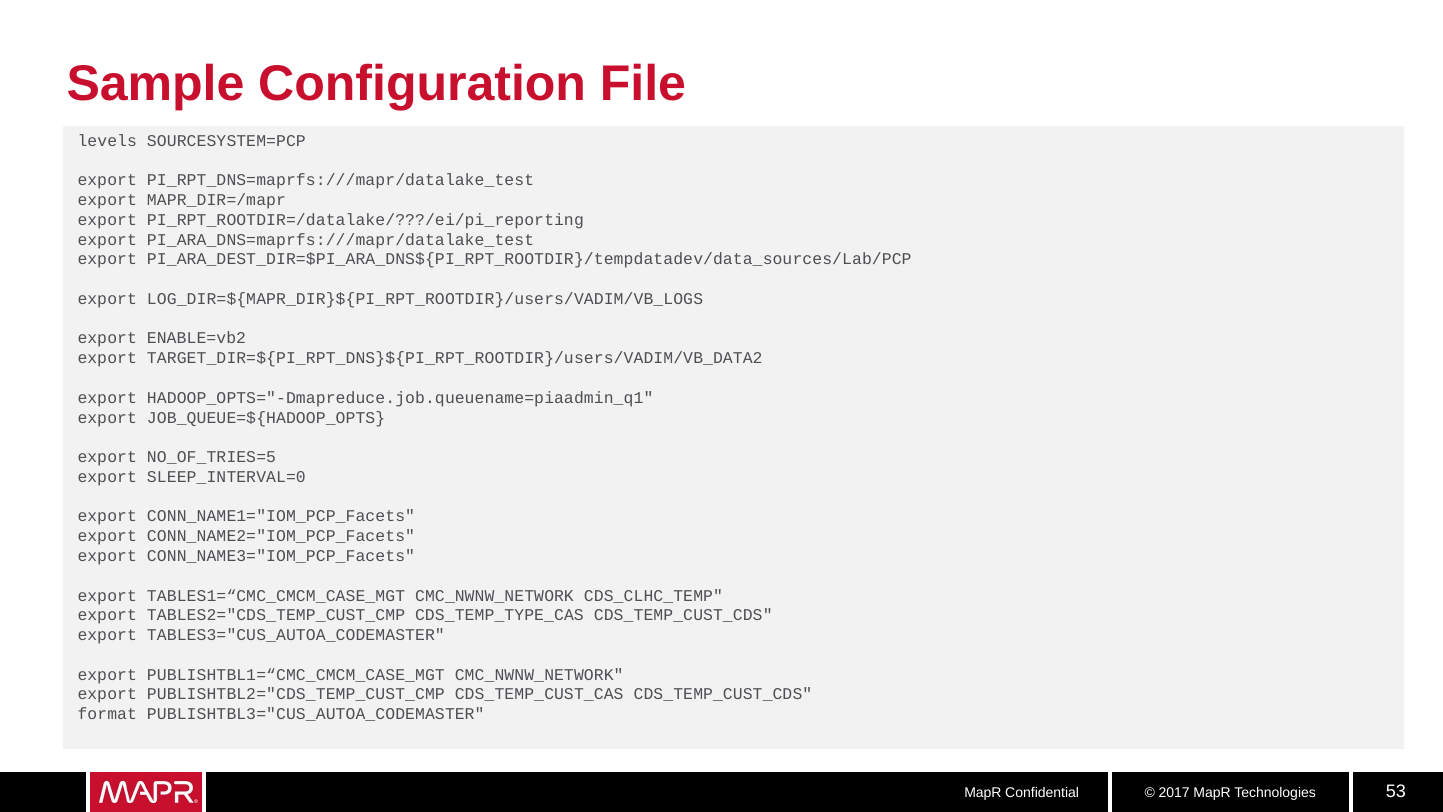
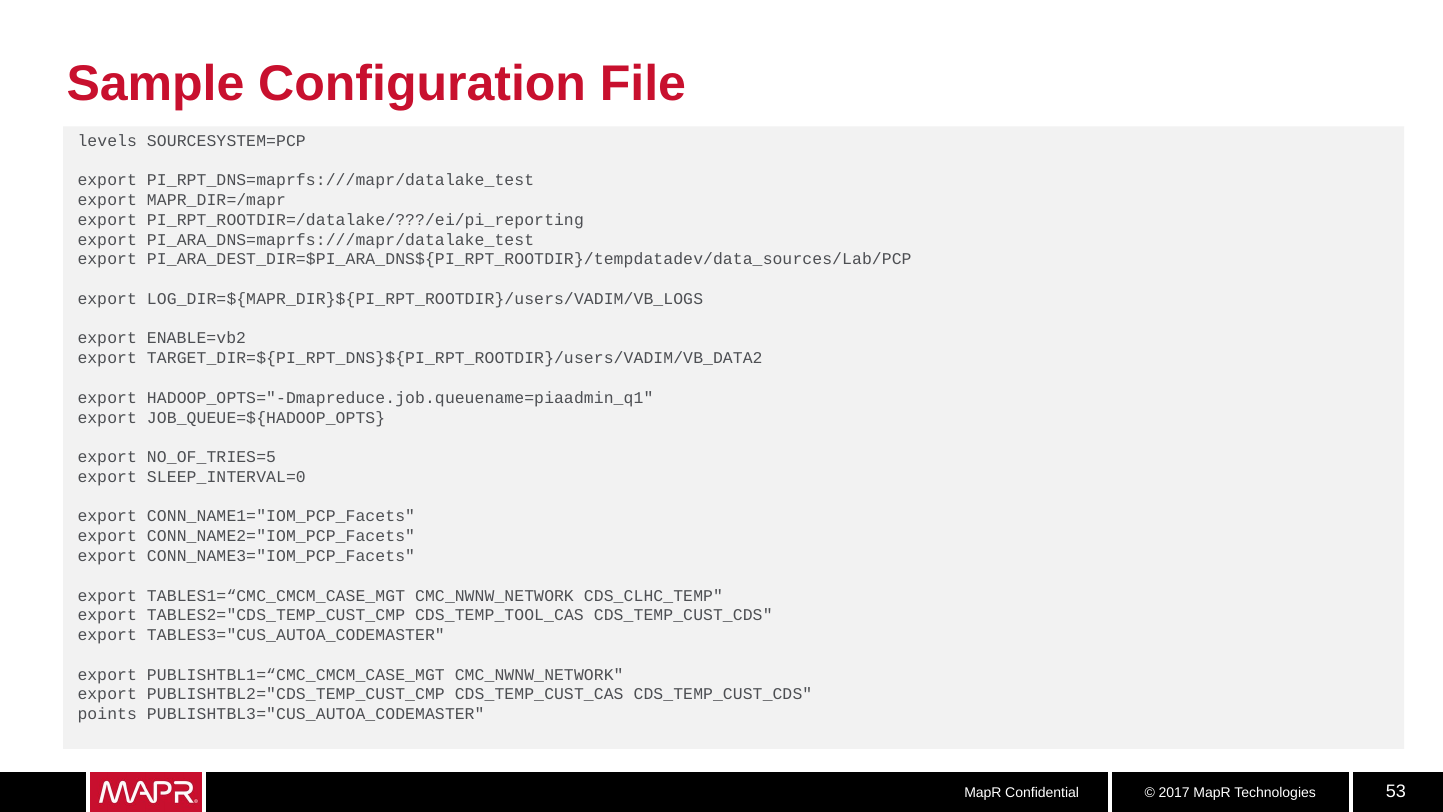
CDS_TEMP_TYPE_CAS: CDS_TEMP_TYPE_CAS -> CDS_TEMP_TOOL_CAS (499, 615)
format: format -> points (107, 714)
